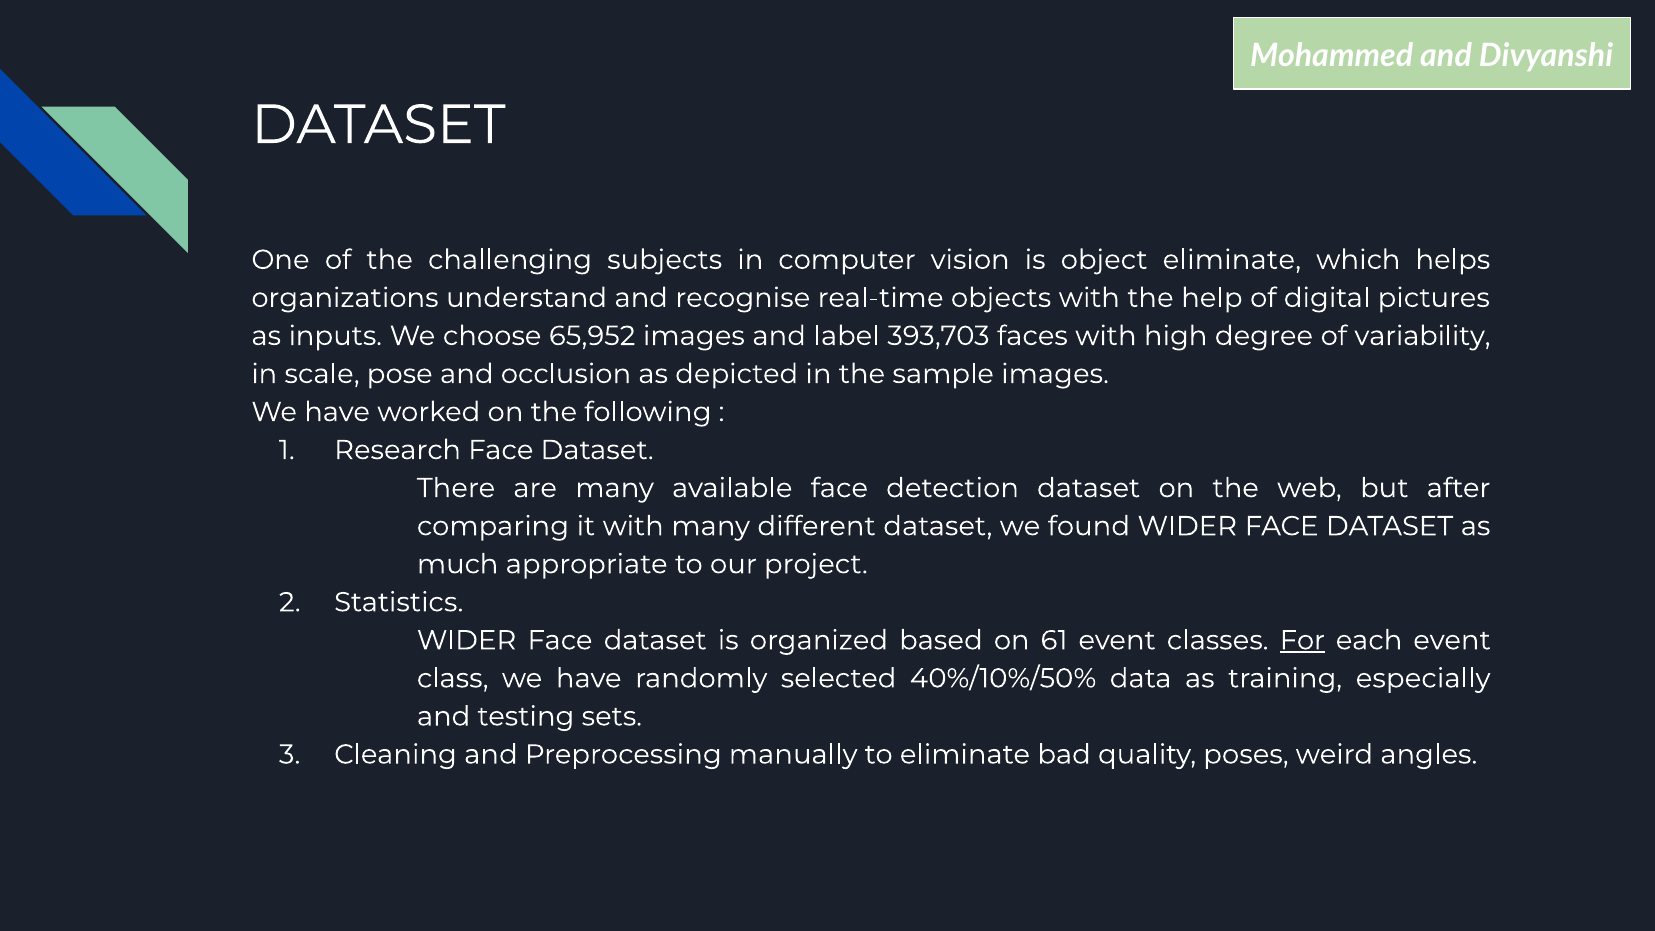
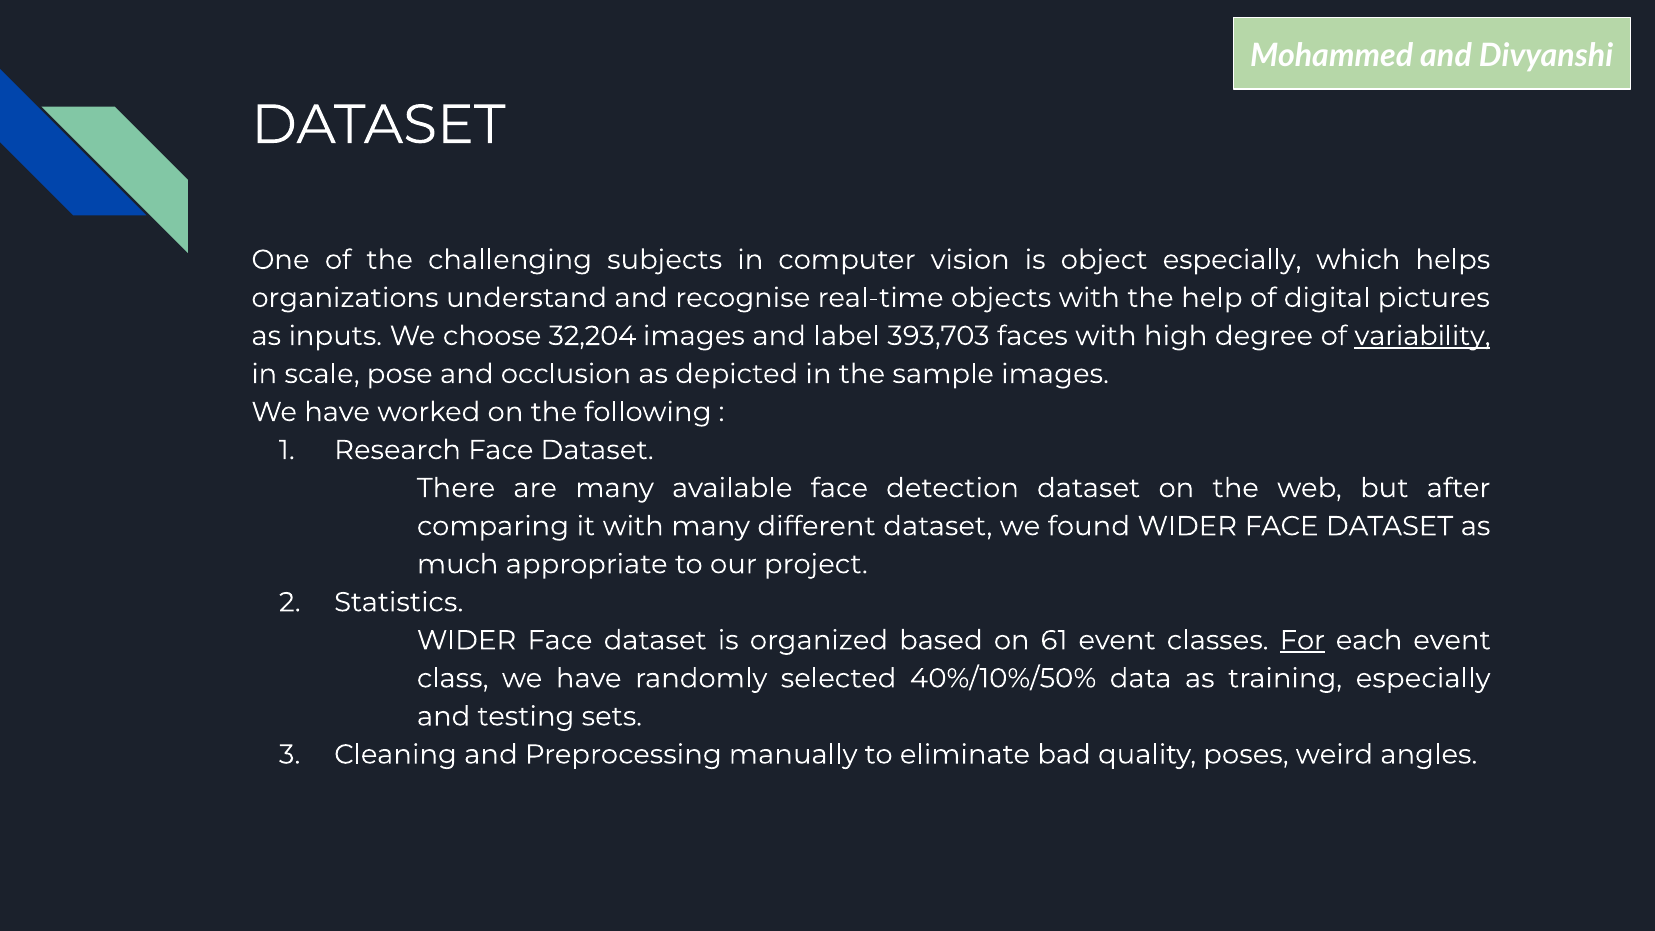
object eliminate: eliminate -> especially (1232, 260)
65,952: 65,952 -> 32,204 (592, 336)
variability underline: none -> present (1422, 336)
